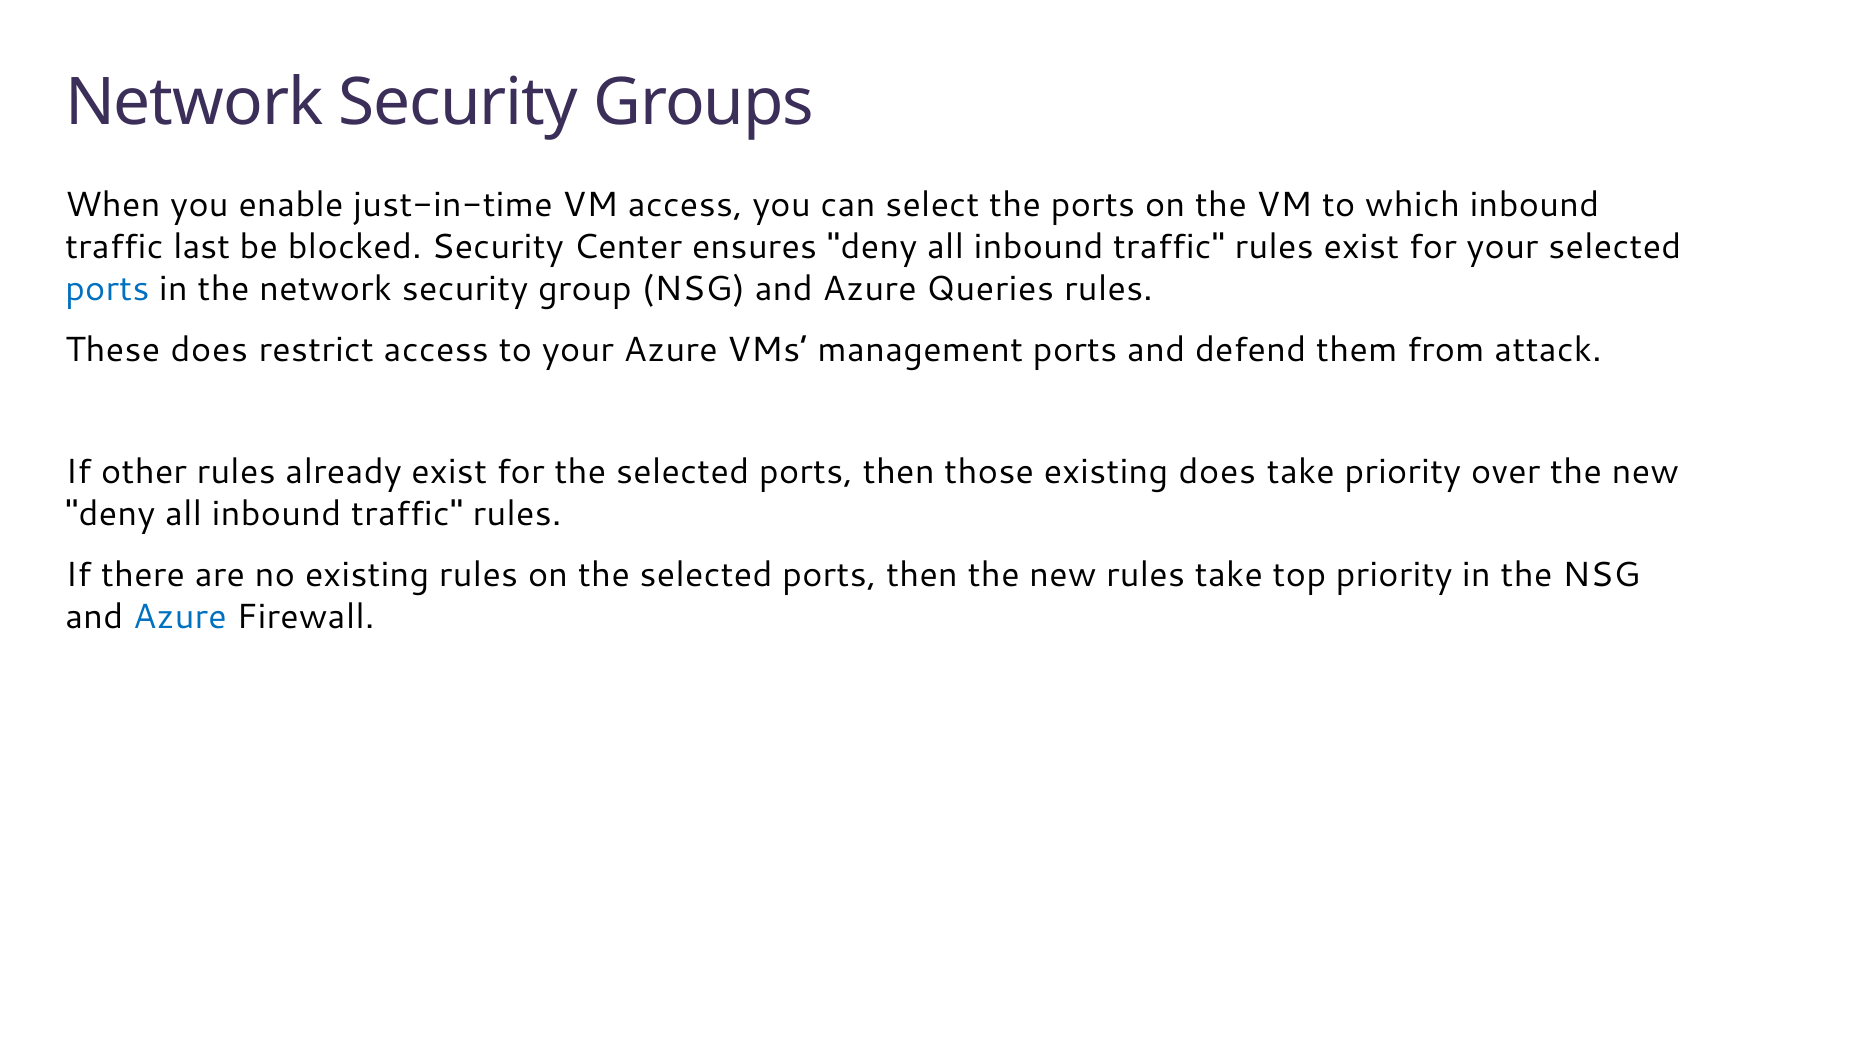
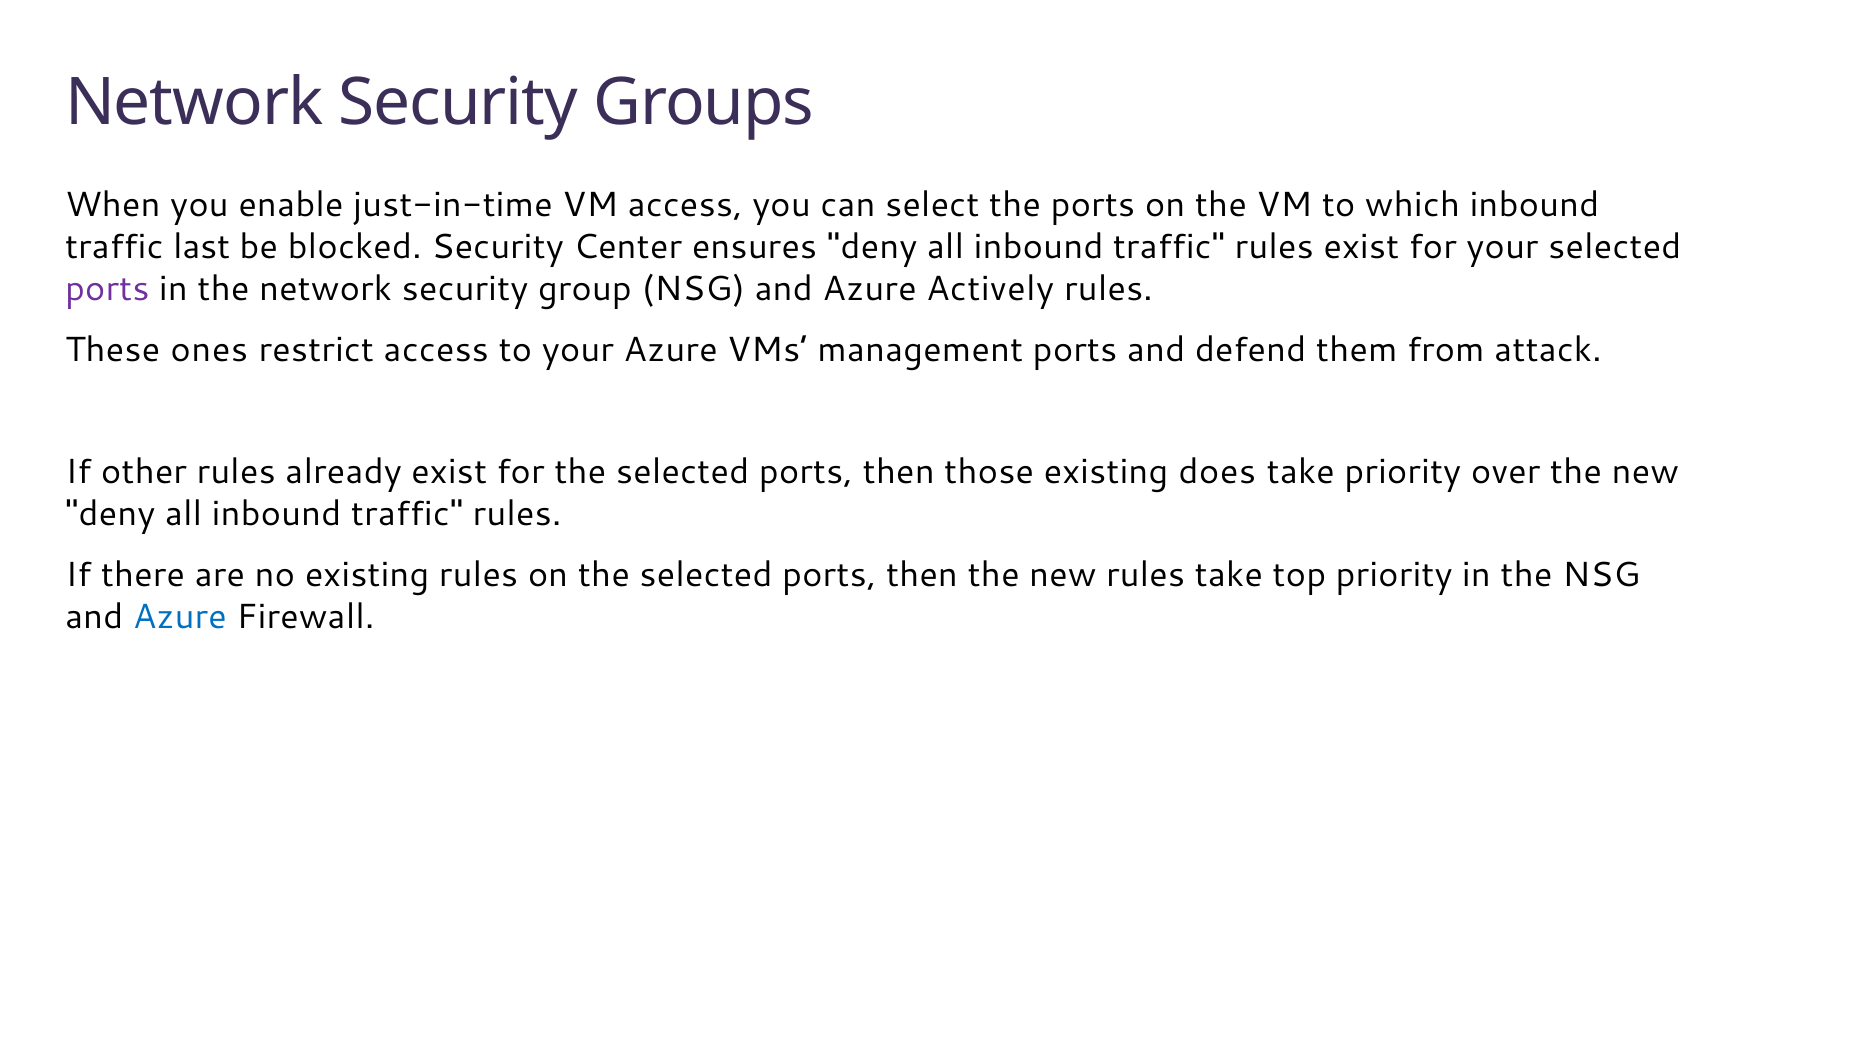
ports colour: blue -> purple (107, 289)
Queries: Queries -> Actively (990, 289)
These does: does -> ones (209, 350)
